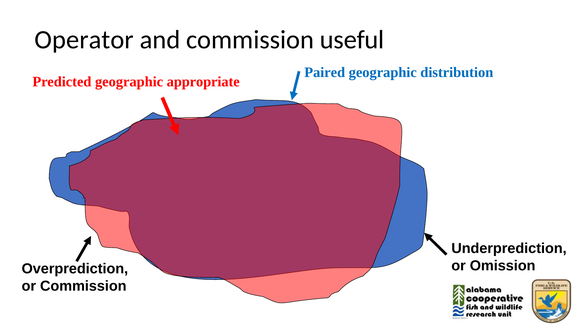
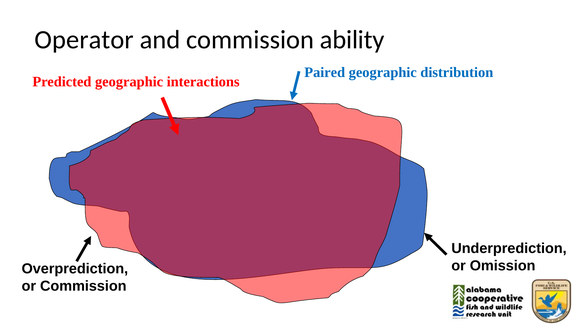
useful: useful -> ability (352, 40)
appropriate: appropriate -> interactions (203, 81)
